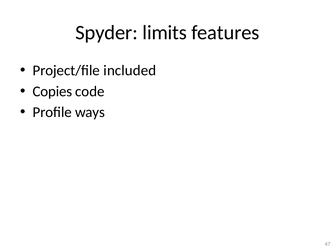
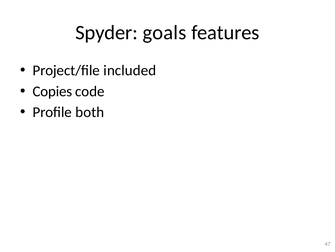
limits: limits -> goals (164, 32)
ways: ways -> both (90, 112)
